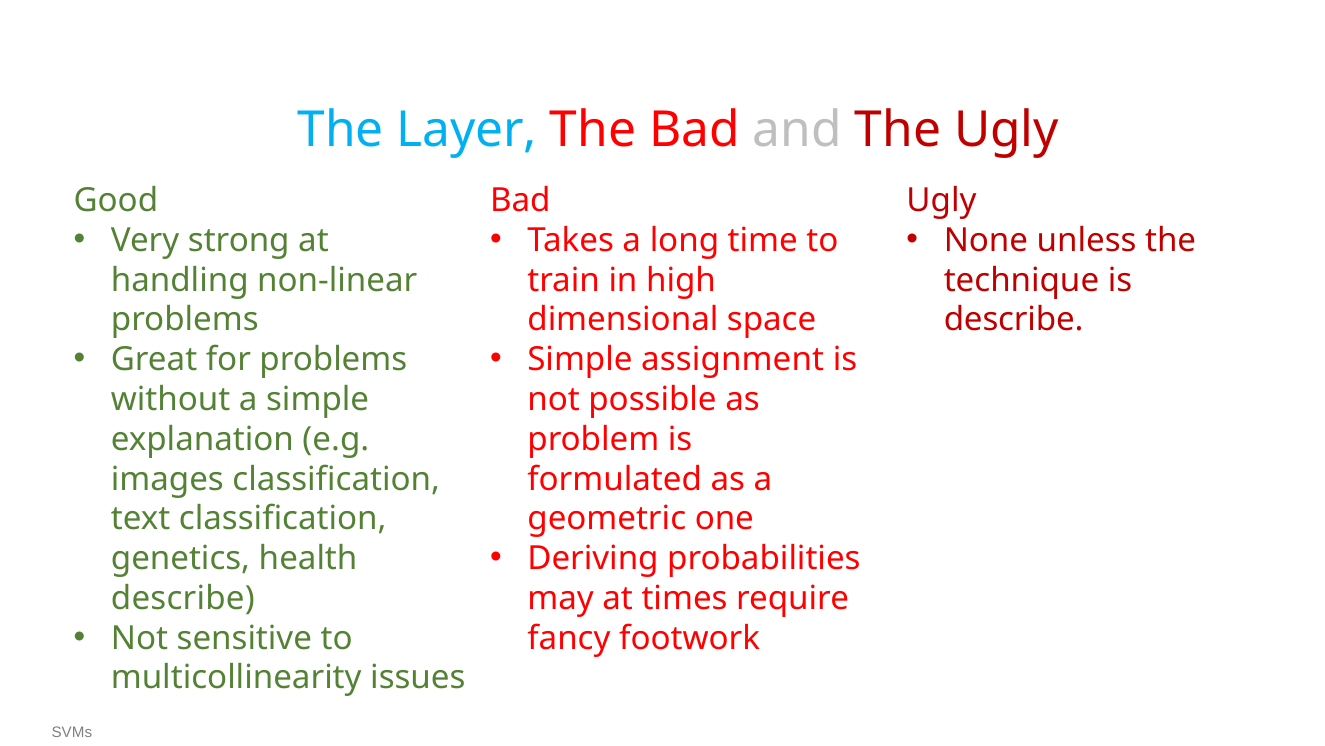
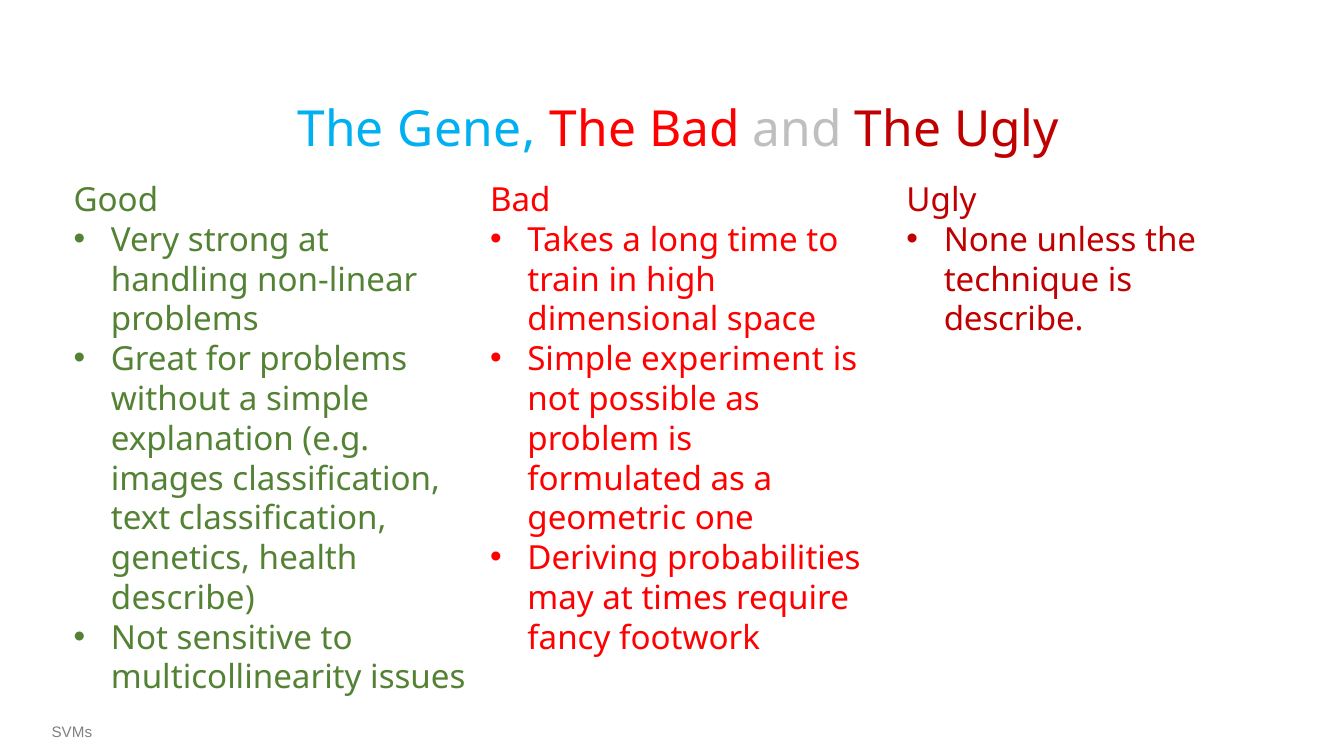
Layer: Layer -> Gene (467, 130)
assignment: assignment -> experiment (733, 359)
